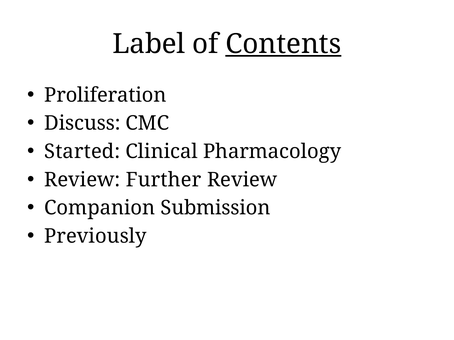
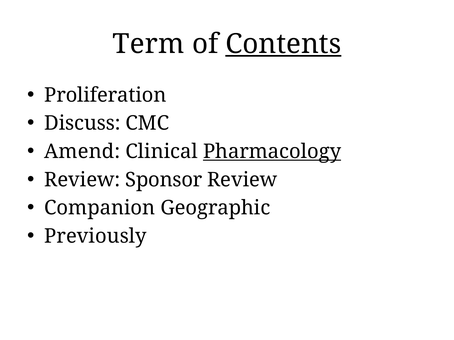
Label: Label -> Term (149, 44)
Started: Started -> Amend (82, 152)
Pharmacology underline: none -> present (272, 152)
Further: Further -> Sponsor (164, 180)
Submission: Submission -> Geographic (215, 208)
